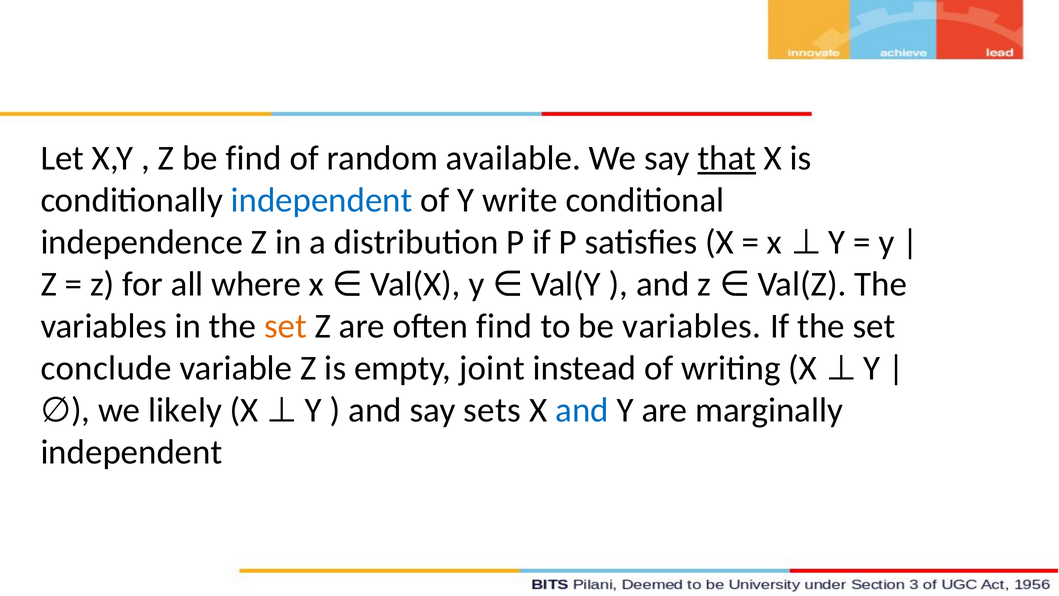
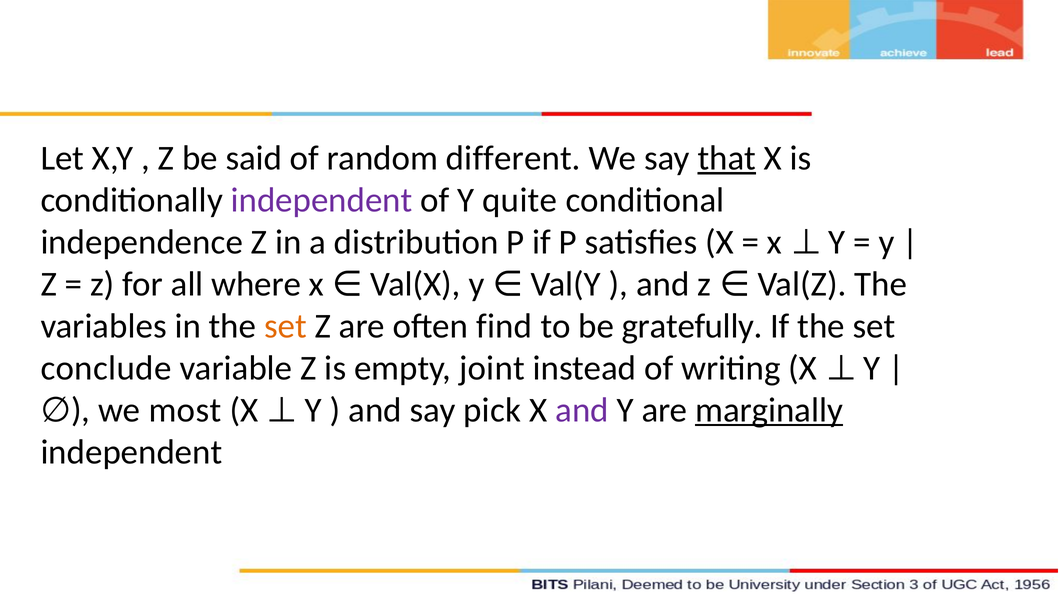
be find: find -> said (254, 158)
available: available -> different (513, 158)
independent colour: blue -> purple (322, 200)
write: write -> quite (520, 200)
be variables: variables -> gratefully (692, 326)
likely: likely -> most (185, 410)
sets: sets -> pick (492, 410)
and colour: blue -> purple (582, 410)
marginally underline: none -> present (769, 410)
